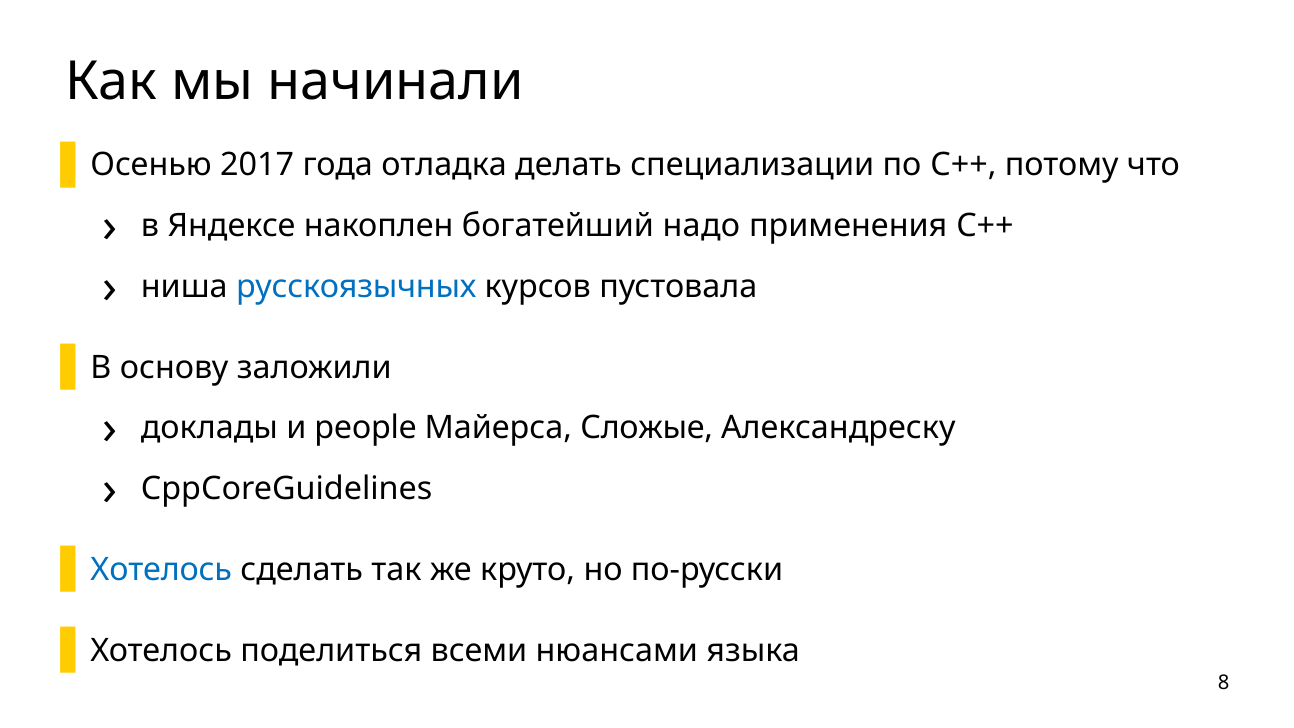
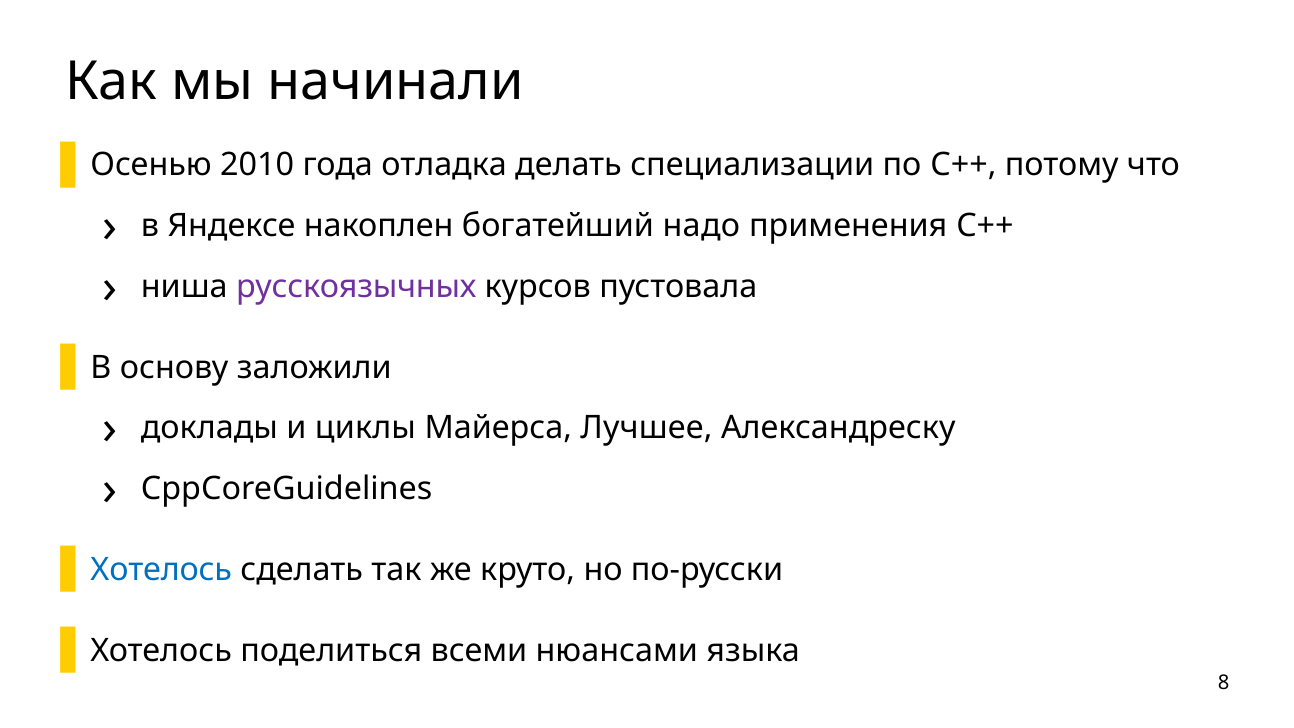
2017: 2017 -> 2010 (257, 165)
русскоязычных colour: blue -> purple (356, 287)
people: people -> циклы (365, 428)
Сложые: Сложые -> Лучшее (646, 428)
